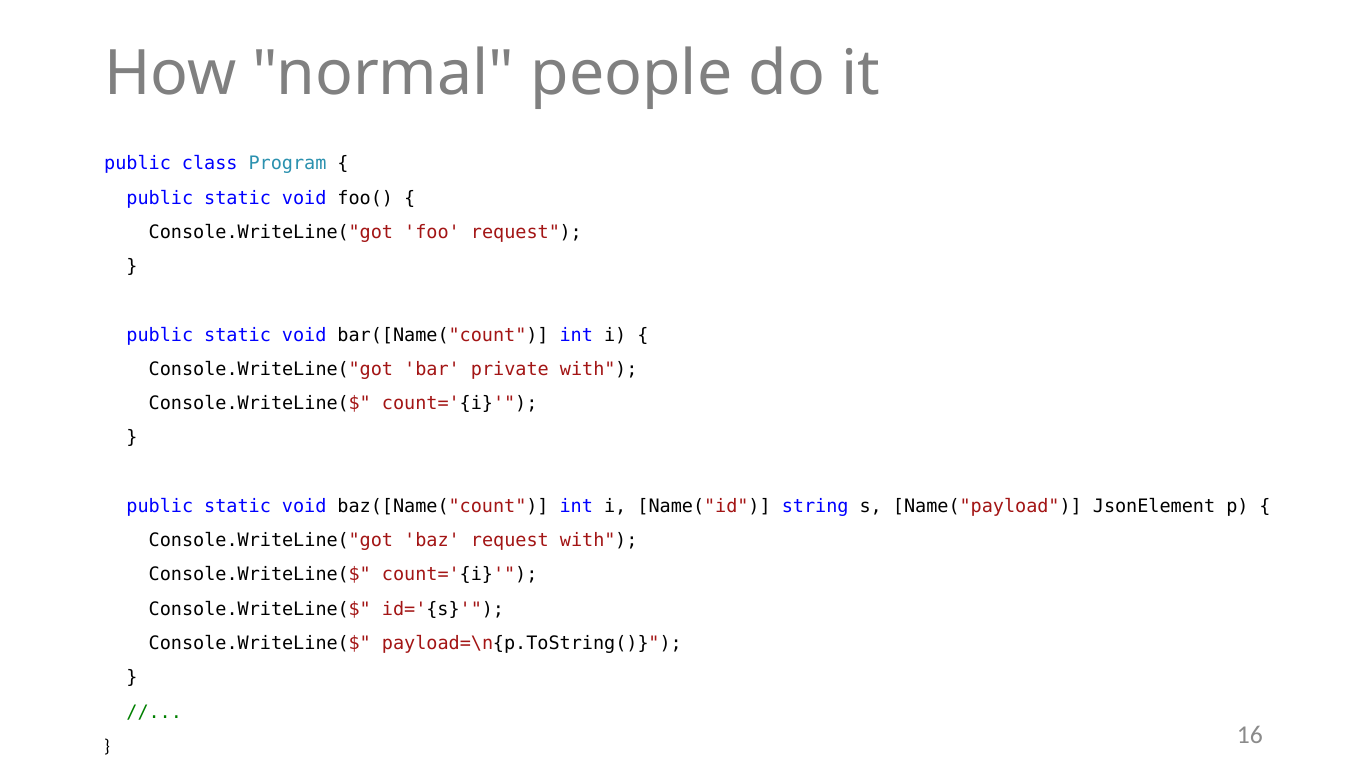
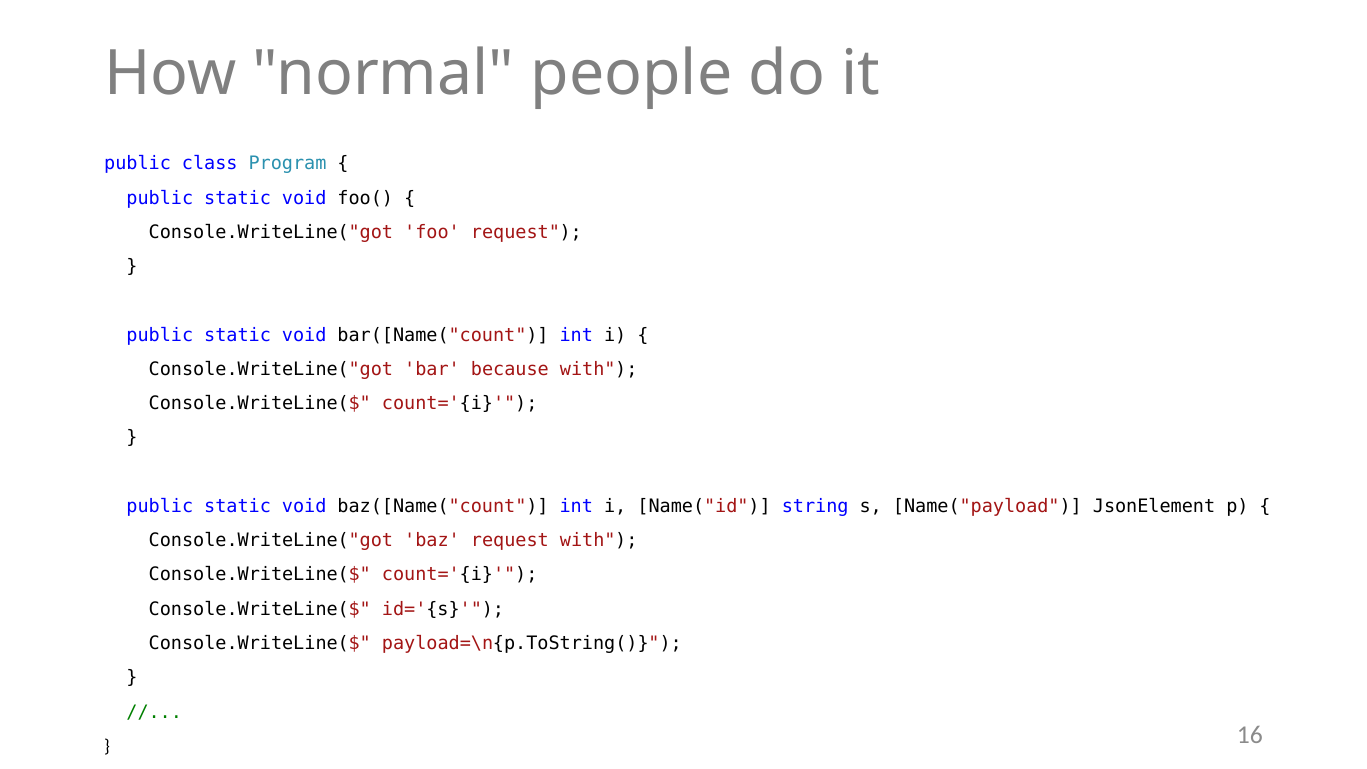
private: private -> because (510, 369)
